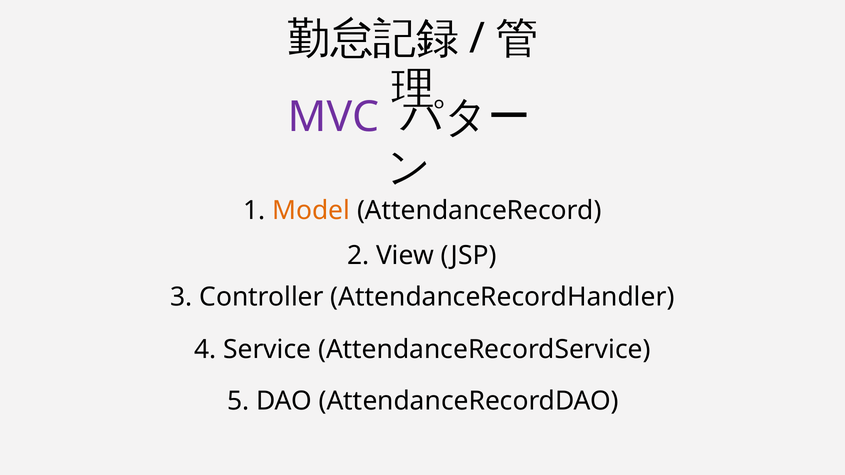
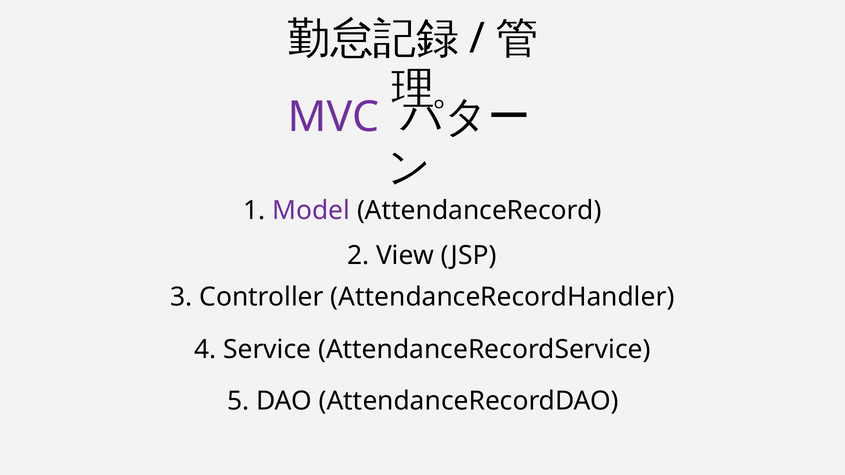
Model colour: orange -> purple (311, 211)
